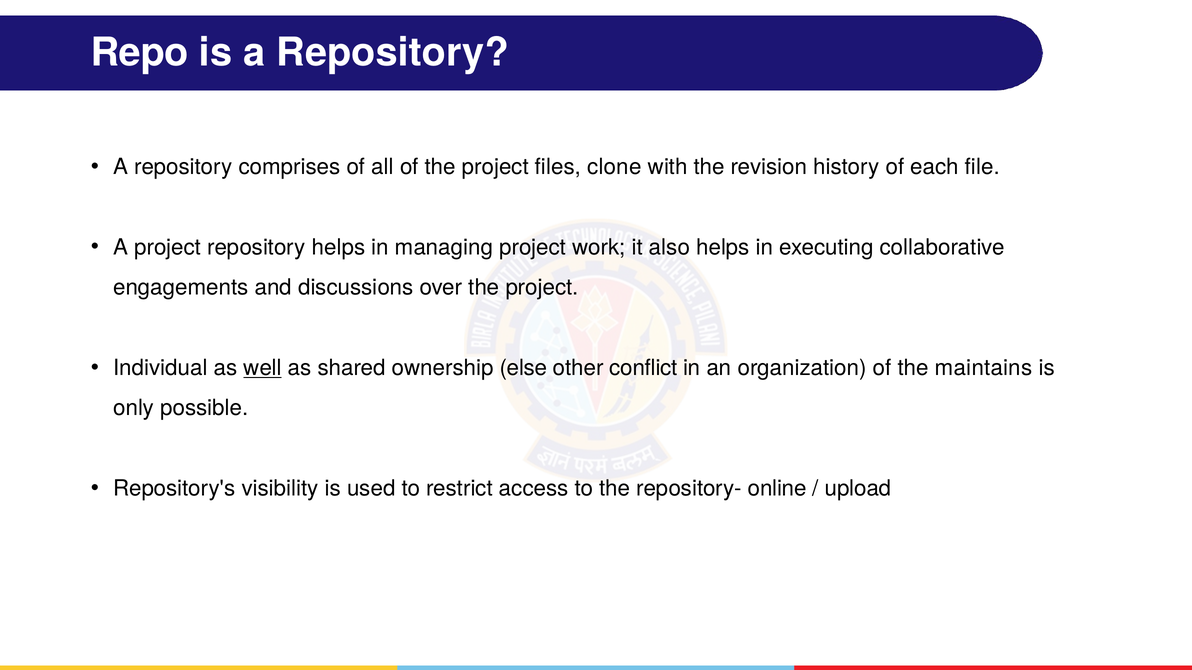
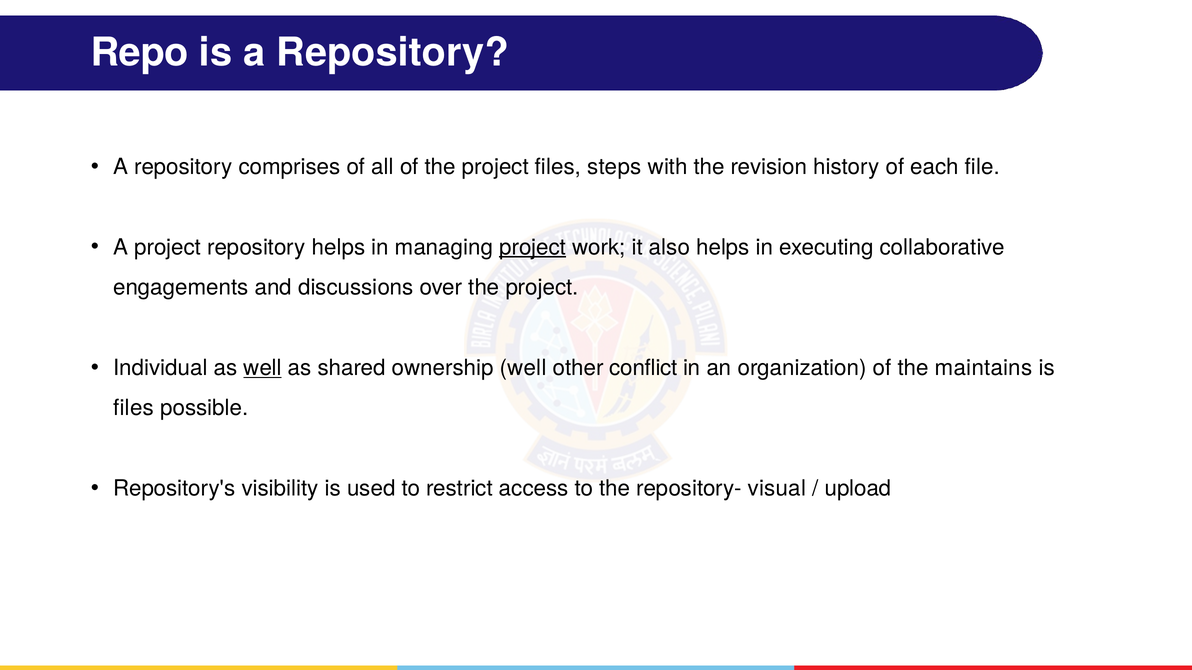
clone: clone -> steps (614, 167)
project underline: none -> present (533, 247)
ownership else: else -> well (523, 368)
only: only -> files (134, 408)
online: online -> visual (777, 489)
